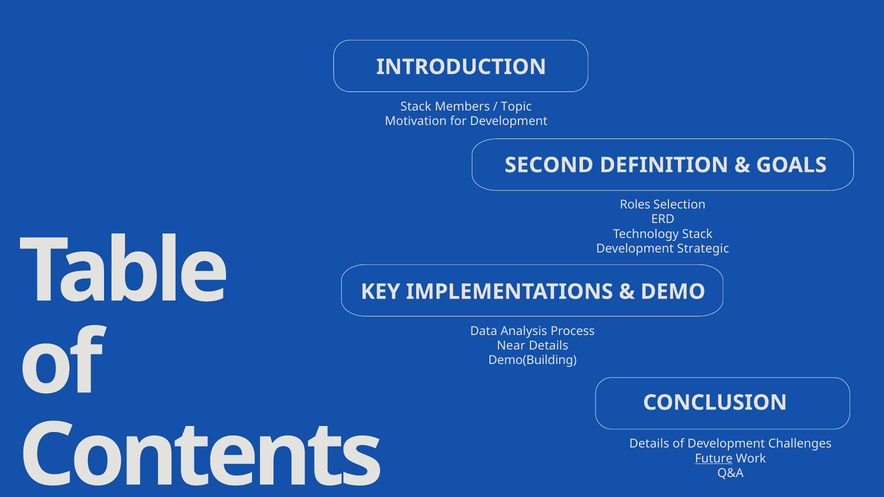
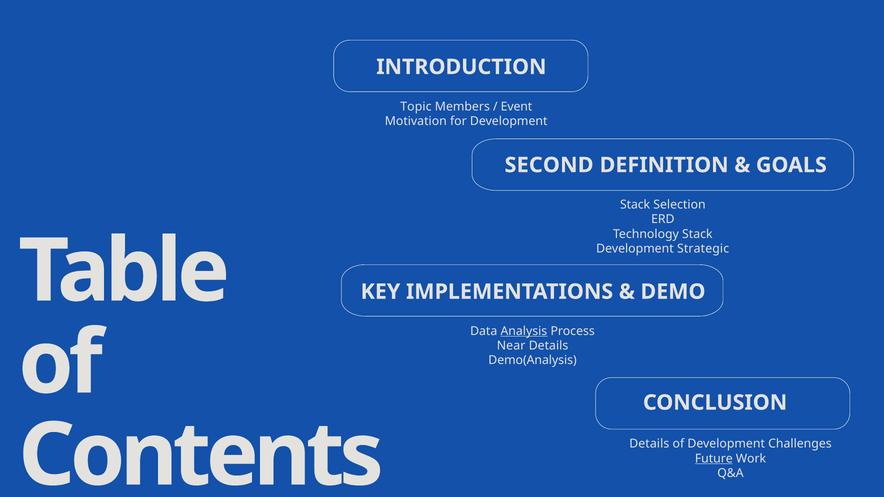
Stack: Stack -> Topic (416, 107)
Topic: Topic -> Event (516, 107)
Roles: Roles -> Stack (635, 205)
Analysis underline: none -> present (524, 331)
Demo(Building: Demo(Building -> Demo(Analysis (533, 361)
